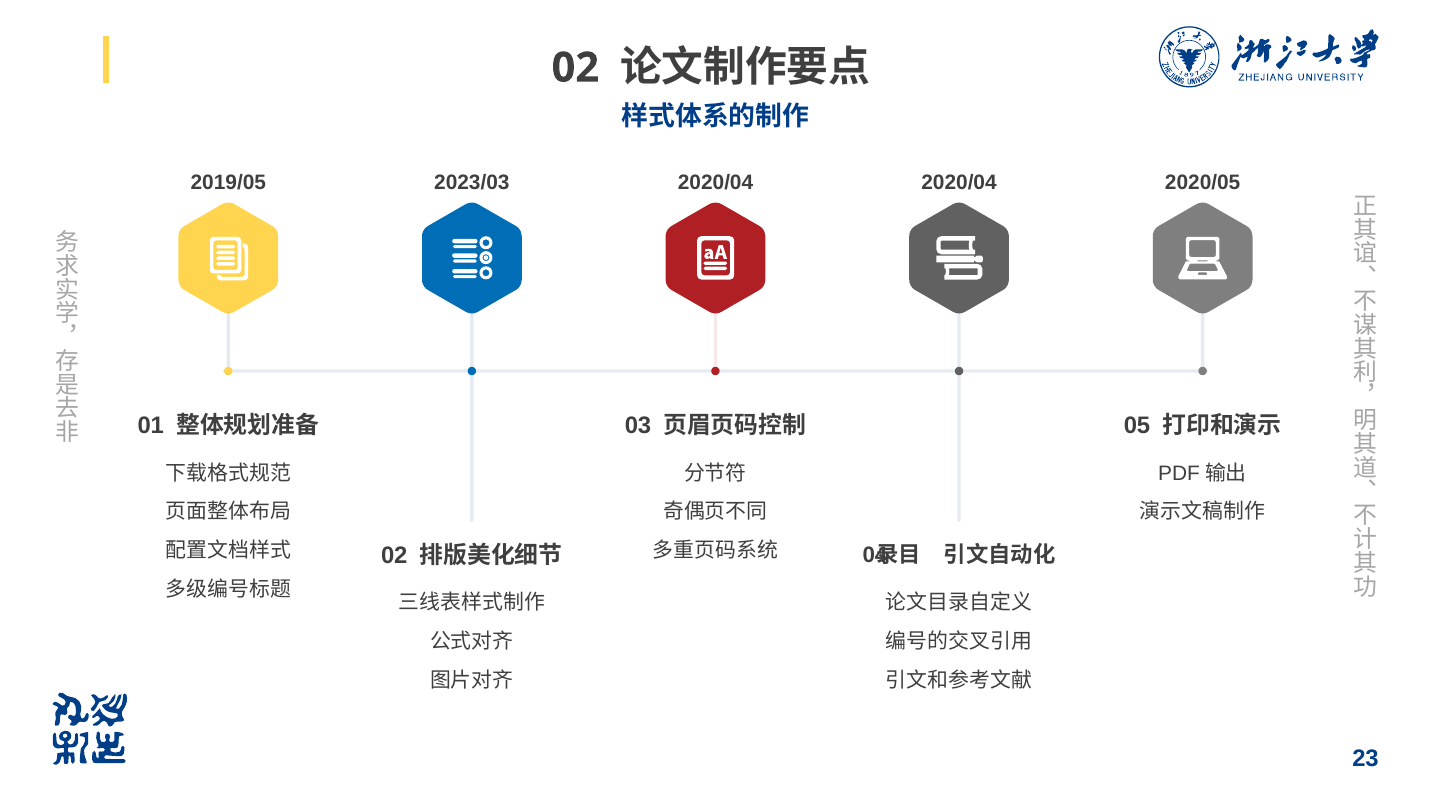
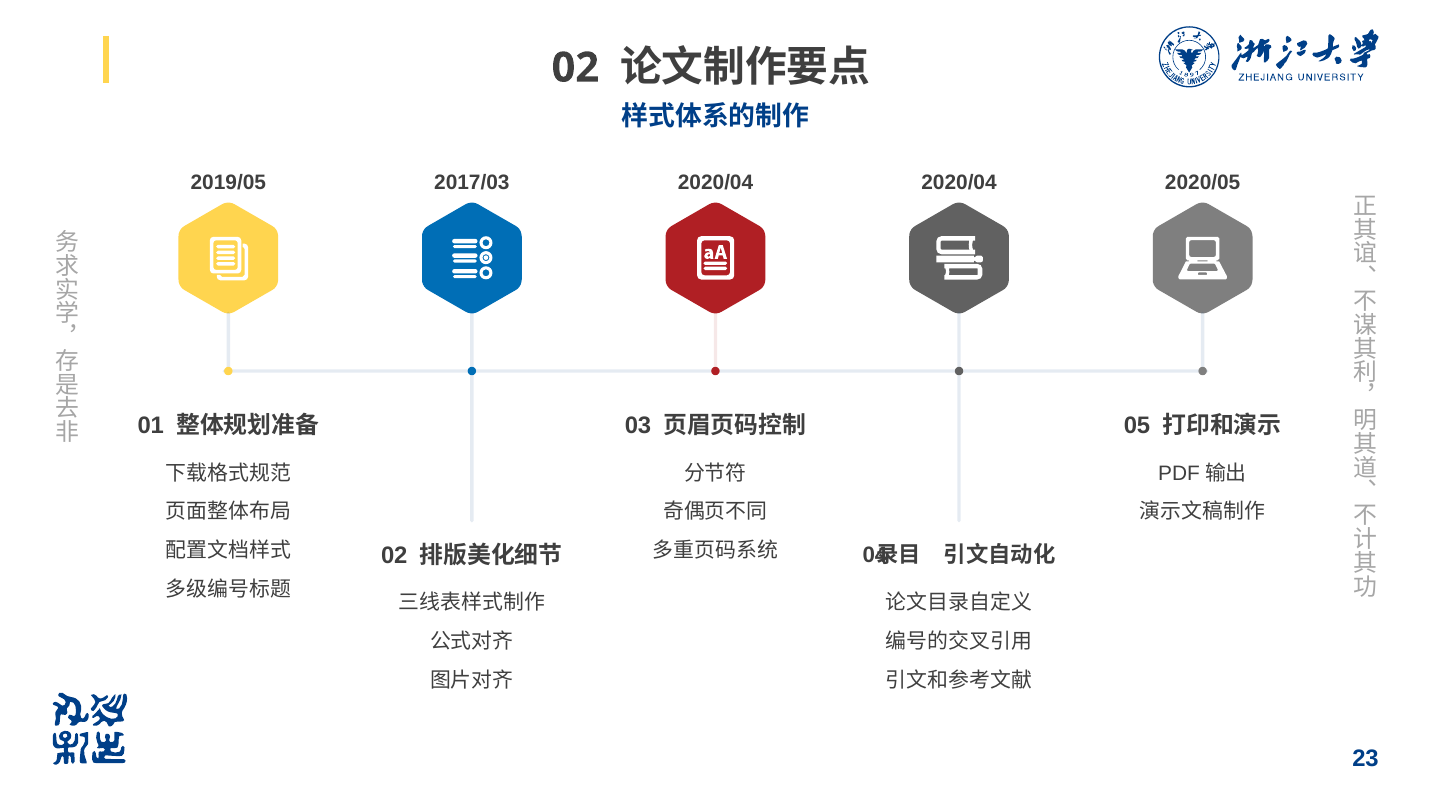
2023/03: 2023/03 -> 2017/03 (472, 183)
